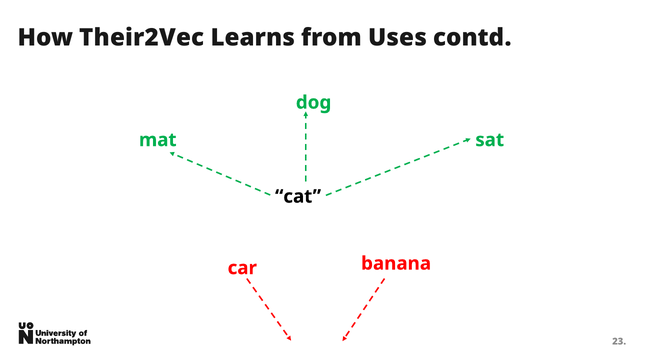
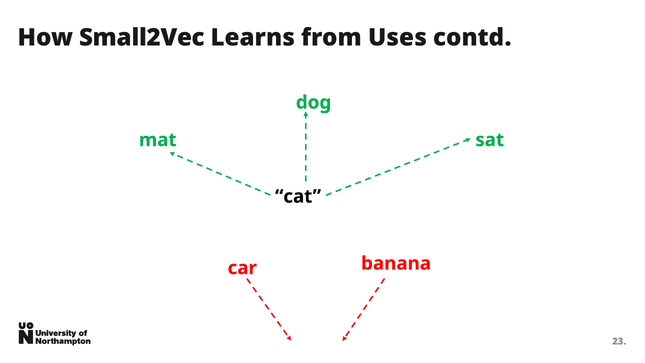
Their2Vec: Their2Vec -> Small2Vec (142, 38)
